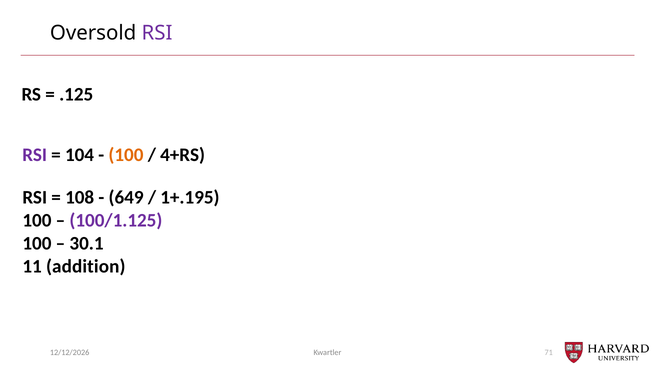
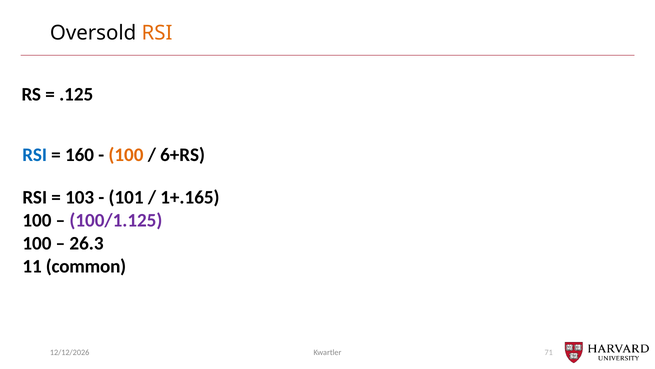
RSI colour: purple -> orange (157, 33)
RSI colour: purple -> blue (35, 155)
104: 104 -> 160 (80, 155)
4+RS: 4+RS -> 6+RS (183, 155)
108: 108 -> 103 (80, 197)
649: 649 -> 101 (126, 197)
1+.195: 1+.195 -> 1+.165 (190, 197)
30.1: 30.1 -> 26.3 (87, 243)
addition: addition -> common (86, 266)
